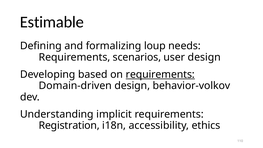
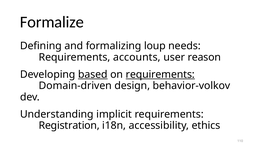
Estimable: Estimable -> Formalize (52, 22)
scenarios: scenarios -> accounts (137, 57)
user design: design -> reason (204, 57)
based underline: none -> present (93, 74)
